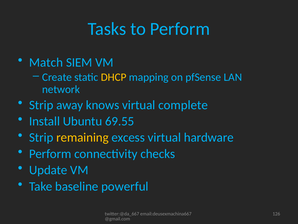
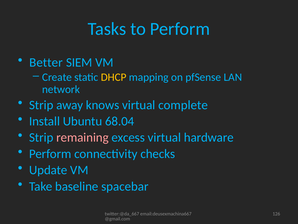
Match: Match -> Better (46, 62)
69.55: 69.55 -> 68.04 (120, 121)
remaining colour: yellow -> pink (82, 137)
powerful: powerful -> spacebar (125, 186)
